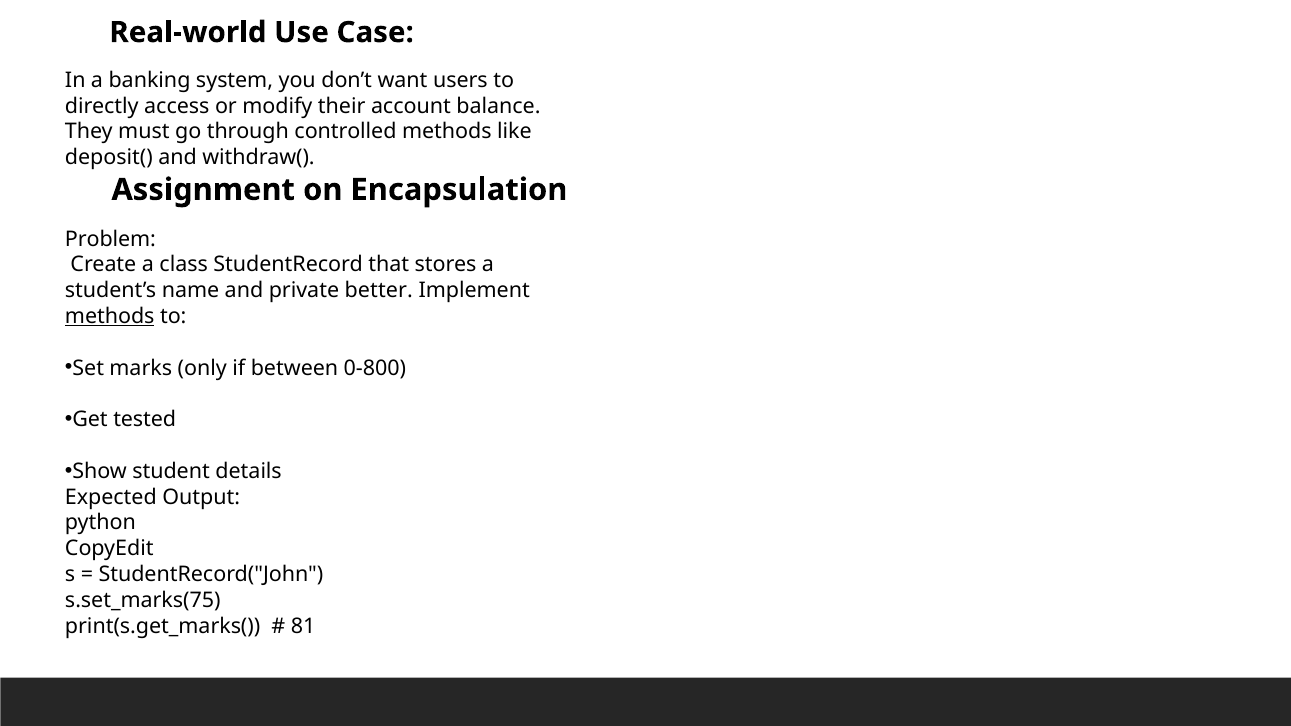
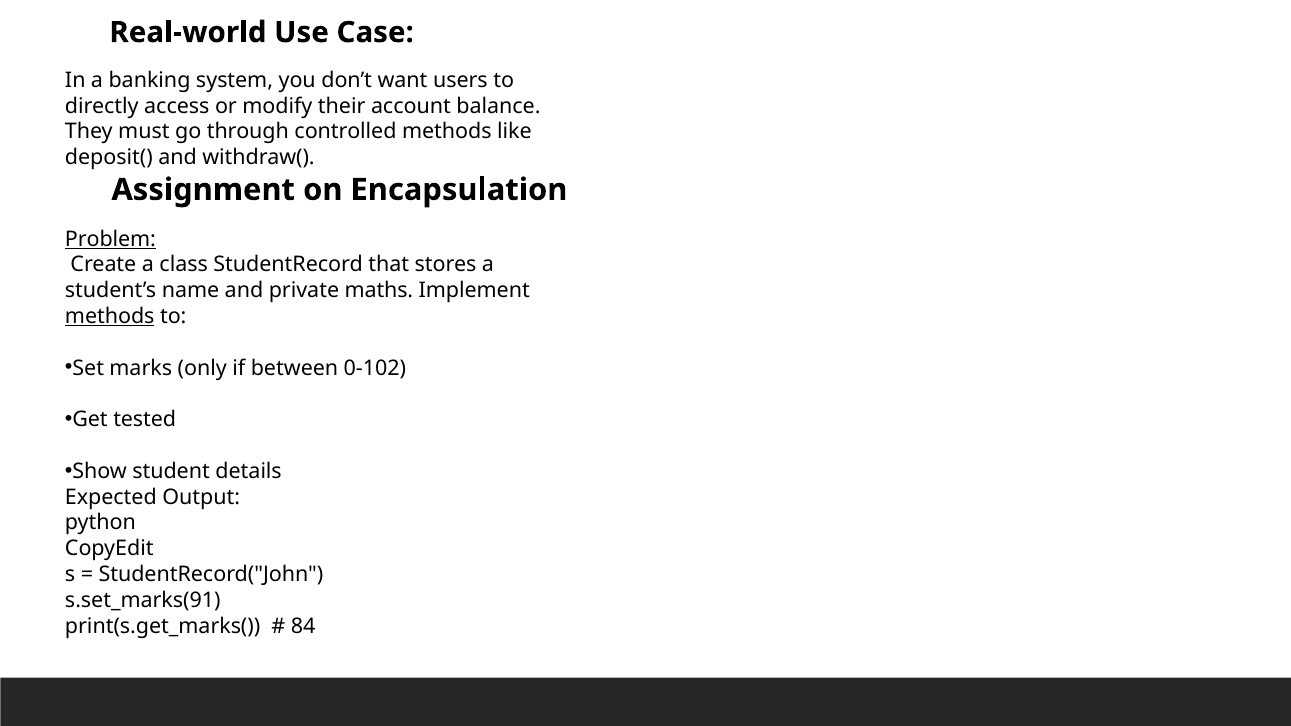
Problem underline: none -> present (110, 239)
better: better -> maths (379, 291)
0-800: 0-800 -> 0-102 (375, 368)
s.set_marks(75: s.set_marks(75 -> s.set_marks(91 (143, 600)
81: 81 -> 84 (303, 626)
